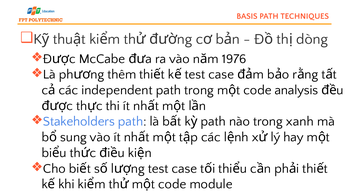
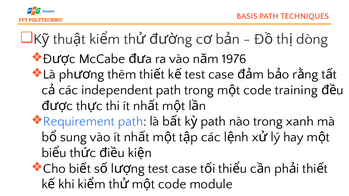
analysis: analysis -> training (296, 90)
Stakeholders: Stakeholders -> Requirement (79, 122)
